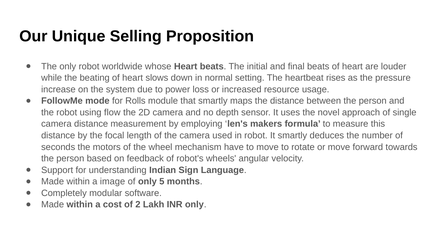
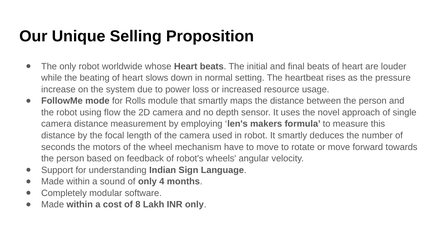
image: image -> sound (113, 181)
5: 5 -> 4 (162, 181)
2: 2 -> 8 (138, 204)
